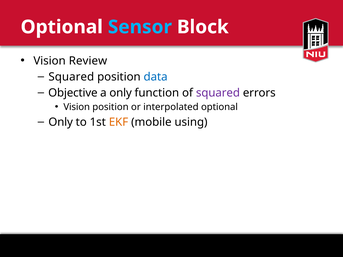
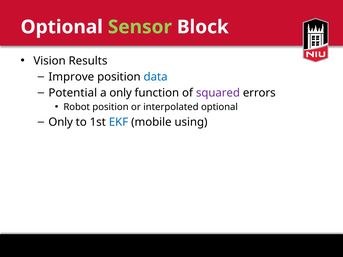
Sensor colour: light blue -> light green (140, 27)
Review: Review -> Results (88, 61)
Squared: Squared -> Improve (71, 77)
Objective: Objective -> Potential (73, 93)
Vision: Vision -> Robot (77, 107)
EKF colour: orange -> blue (119, 122)
